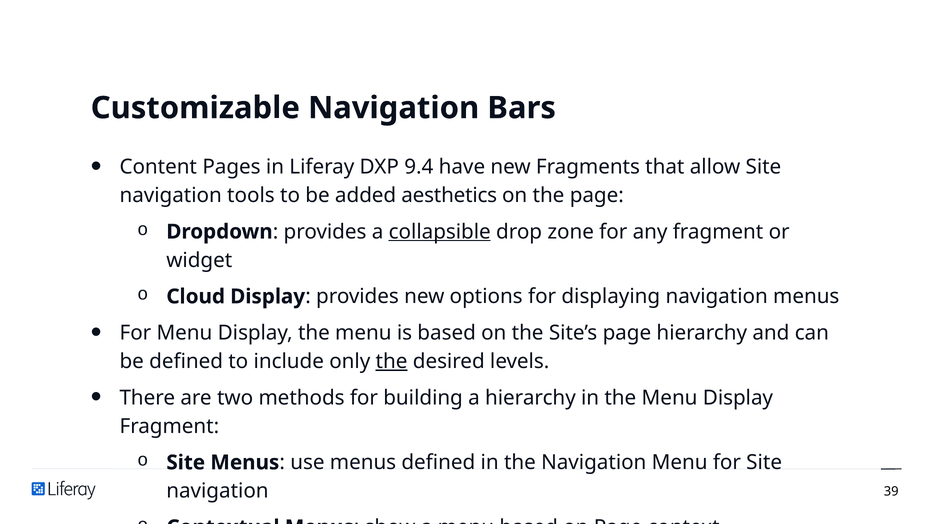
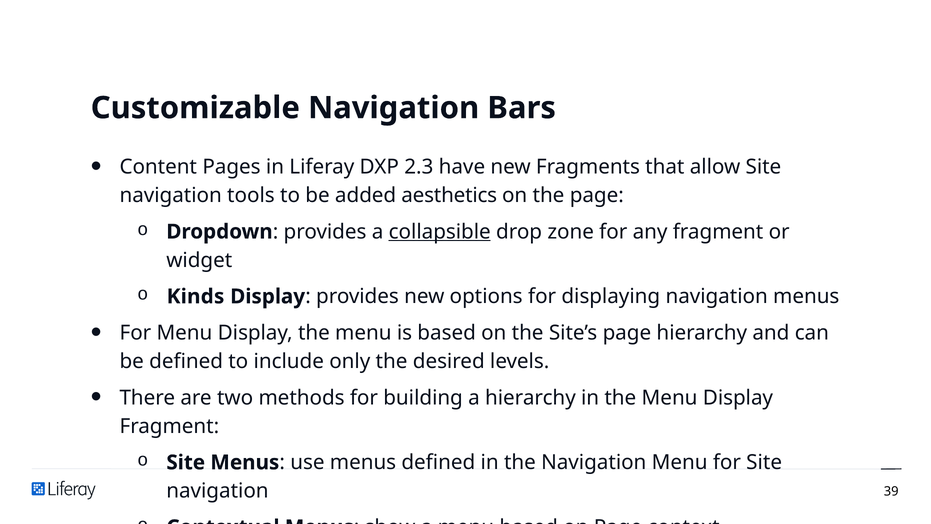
9.4: 9.4 -> 2.3 (419, 167)
Cloud: Cloud -> Kinds (196, 296)
the underline: present -> none (392, 361)
